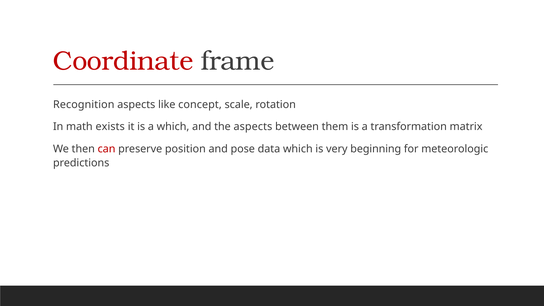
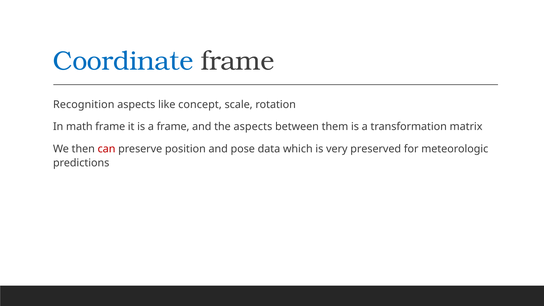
Coordinate colour: red -> blue (123, 61)
math exists: exists -> frame (110, 127)
a which: which -> frame (173, 127)
beginning: beginning -> preserved (376, 149)
